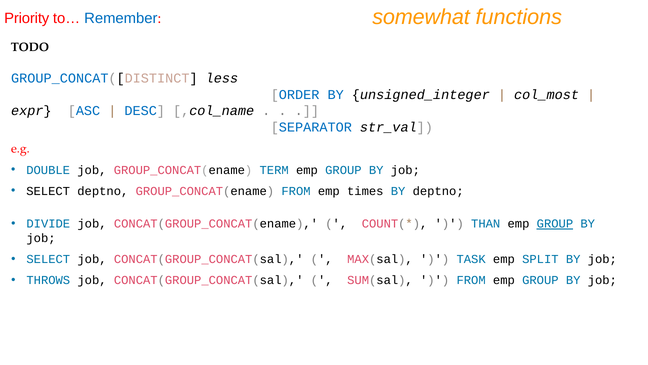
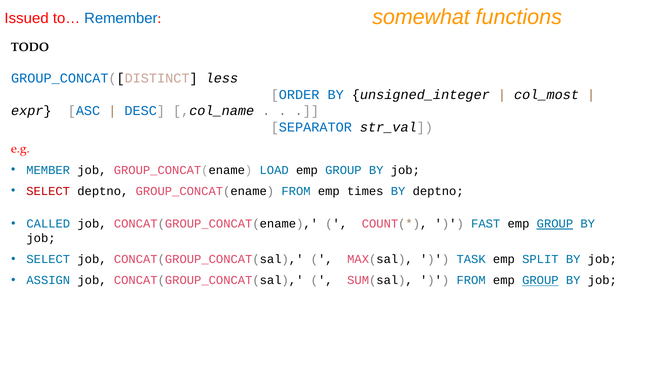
Priority: Priority -> Issued (27, 19)
DOUBLE: DOUBLE -> MEMBER (48, 170)
TERM: TERM -> LOAD (274, 170)
SELECT colour: black -> red (48, 191)
DIVIDE: DIVIDE -> CALLED (48, 223)
THAN: THAN -> FAST (486, 223)
THROWS: THROWS -> ASSIGN (48, 280)
GROUP underline: none -> present (540, 280)
